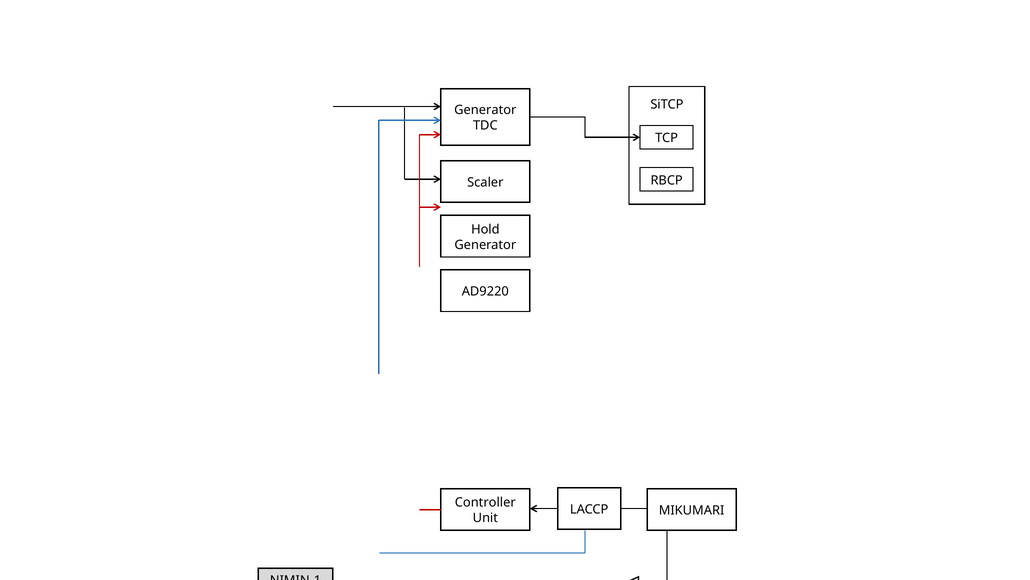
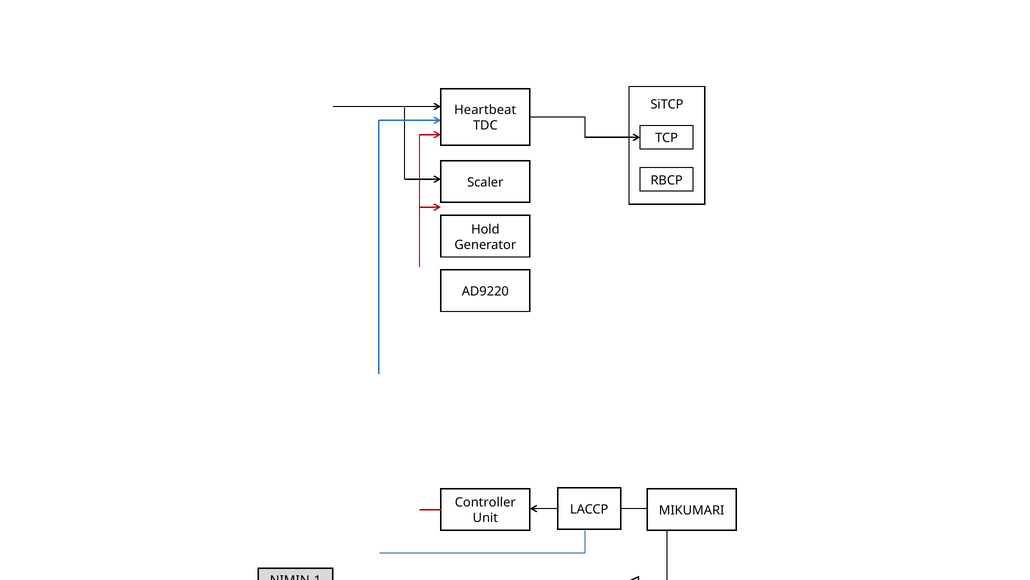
Generator: Generator -> Heartbeat (485, 110)
